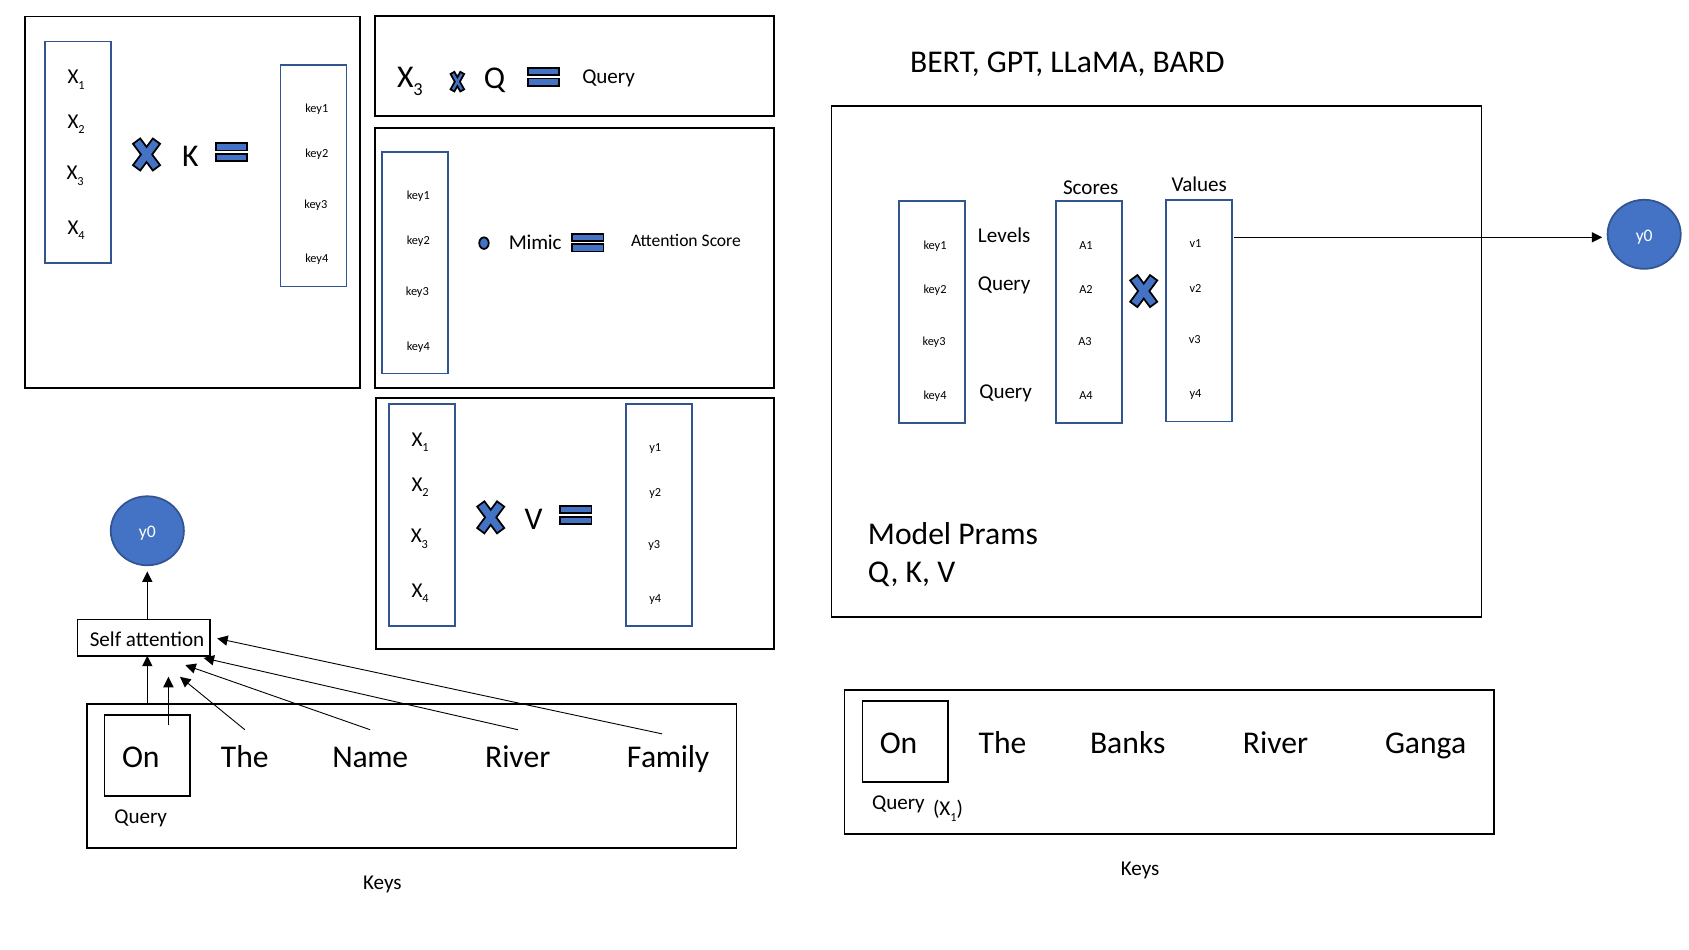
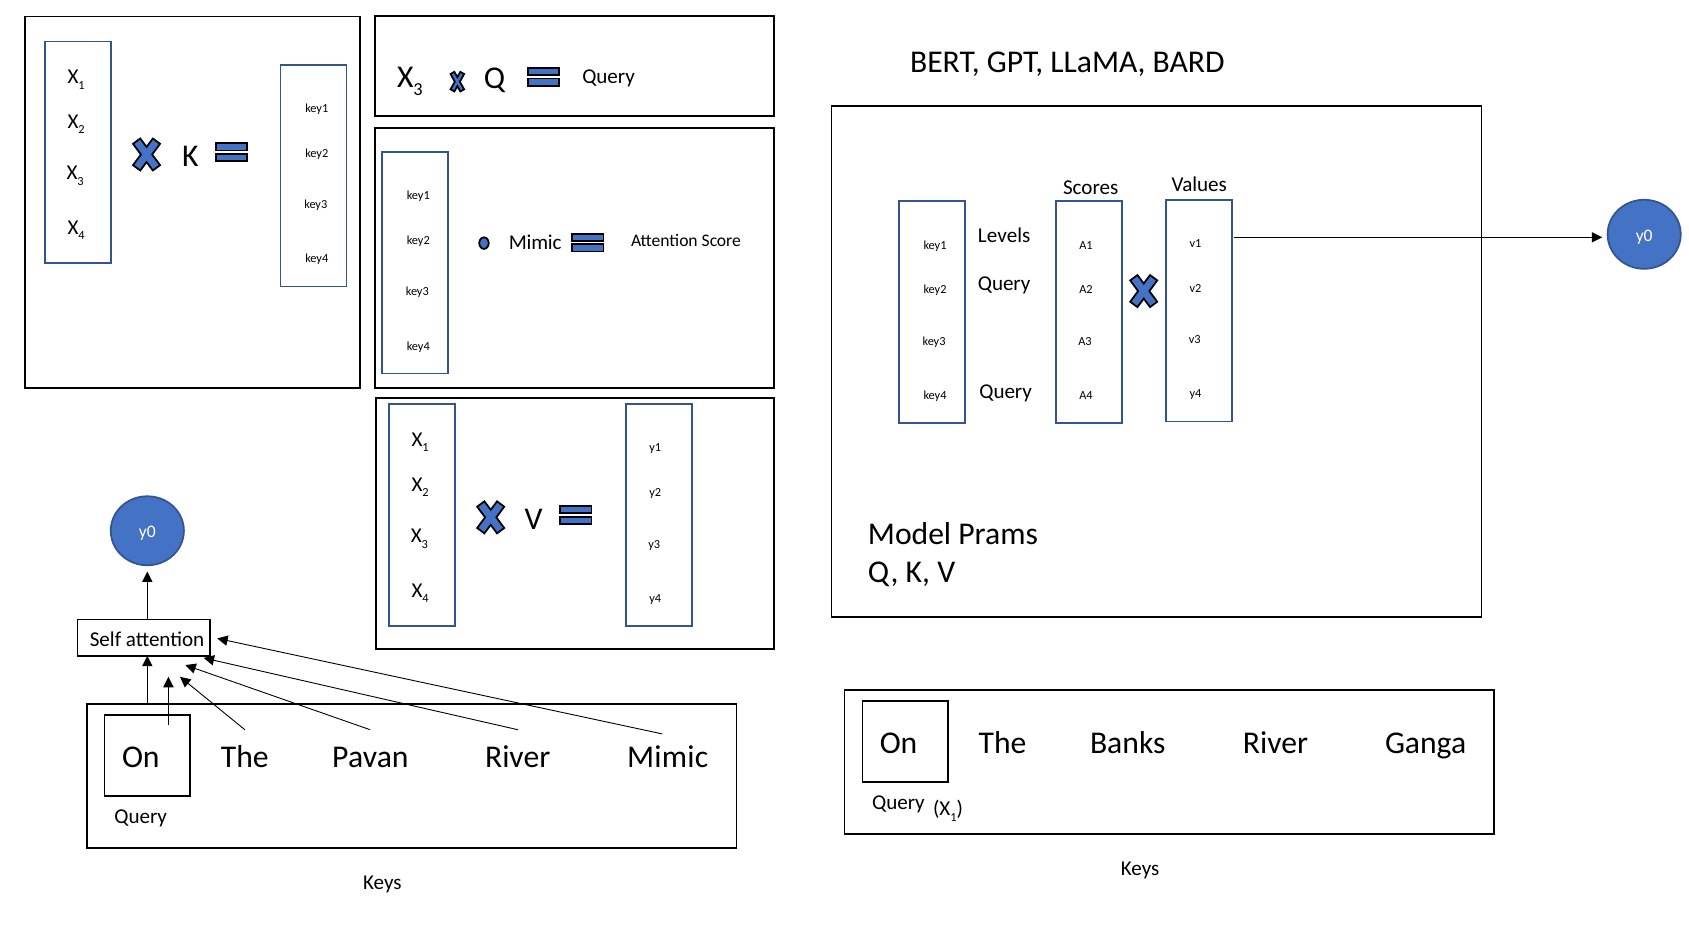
Name: Name -> Pavan (370, 757)
River Family: Family -> Mimic (668, 757)
